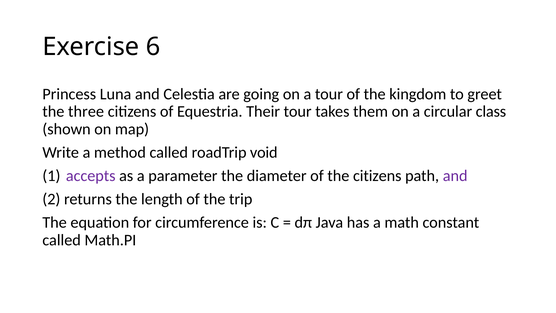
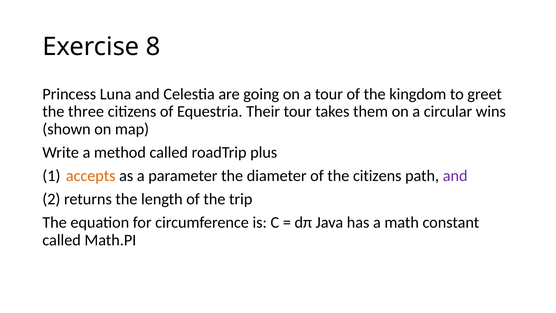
6: 6 -> 8 (153, 47)
class: class -> wins (491, 112)
void: void -> plus (264, 152)
accepts colour: purple -> orange (91, 176)
